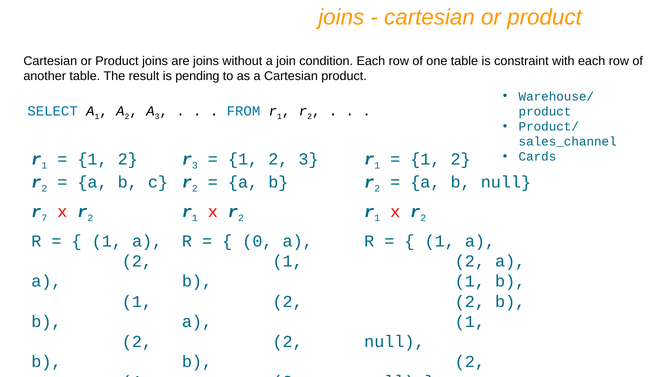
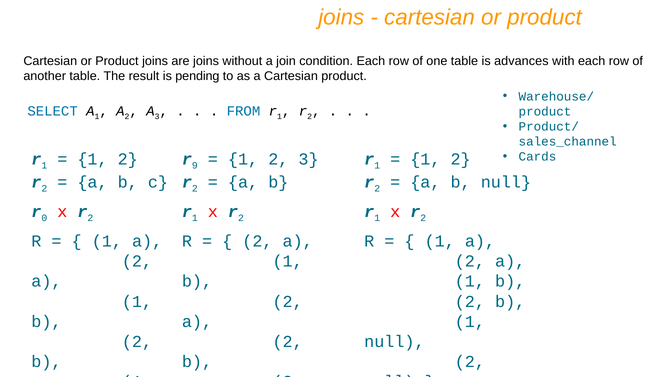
constraint: constraint -> advances (521, 61)
r 3: 3 -> 9 (195, 166)
7: 7 -> 0 (44, 218)
0: 0 -> 2 (257, 241)
